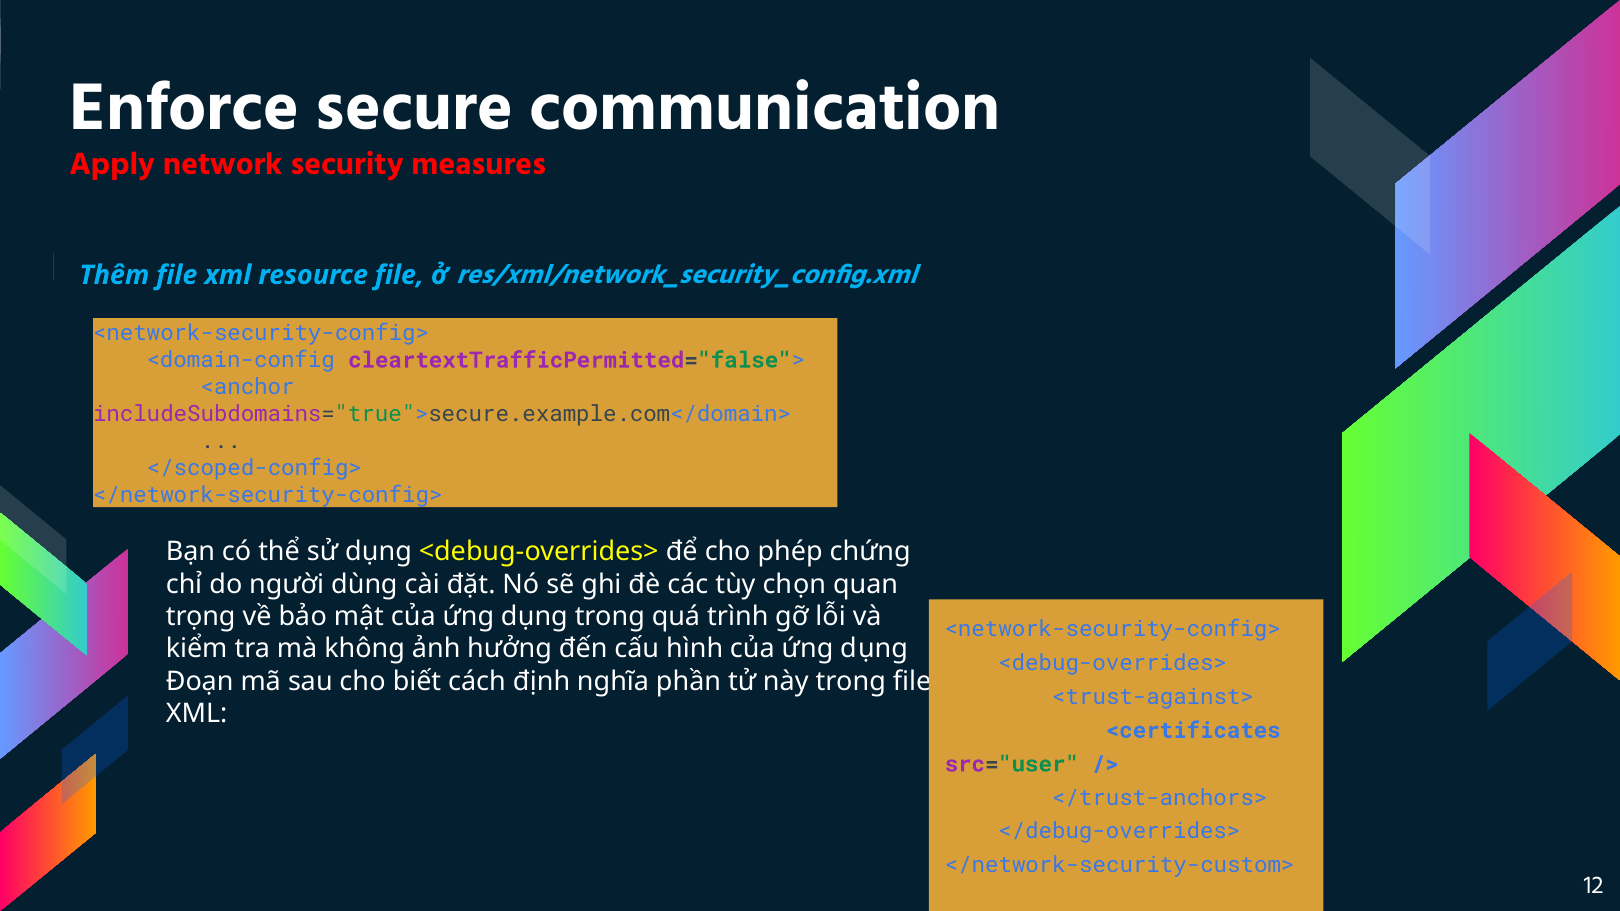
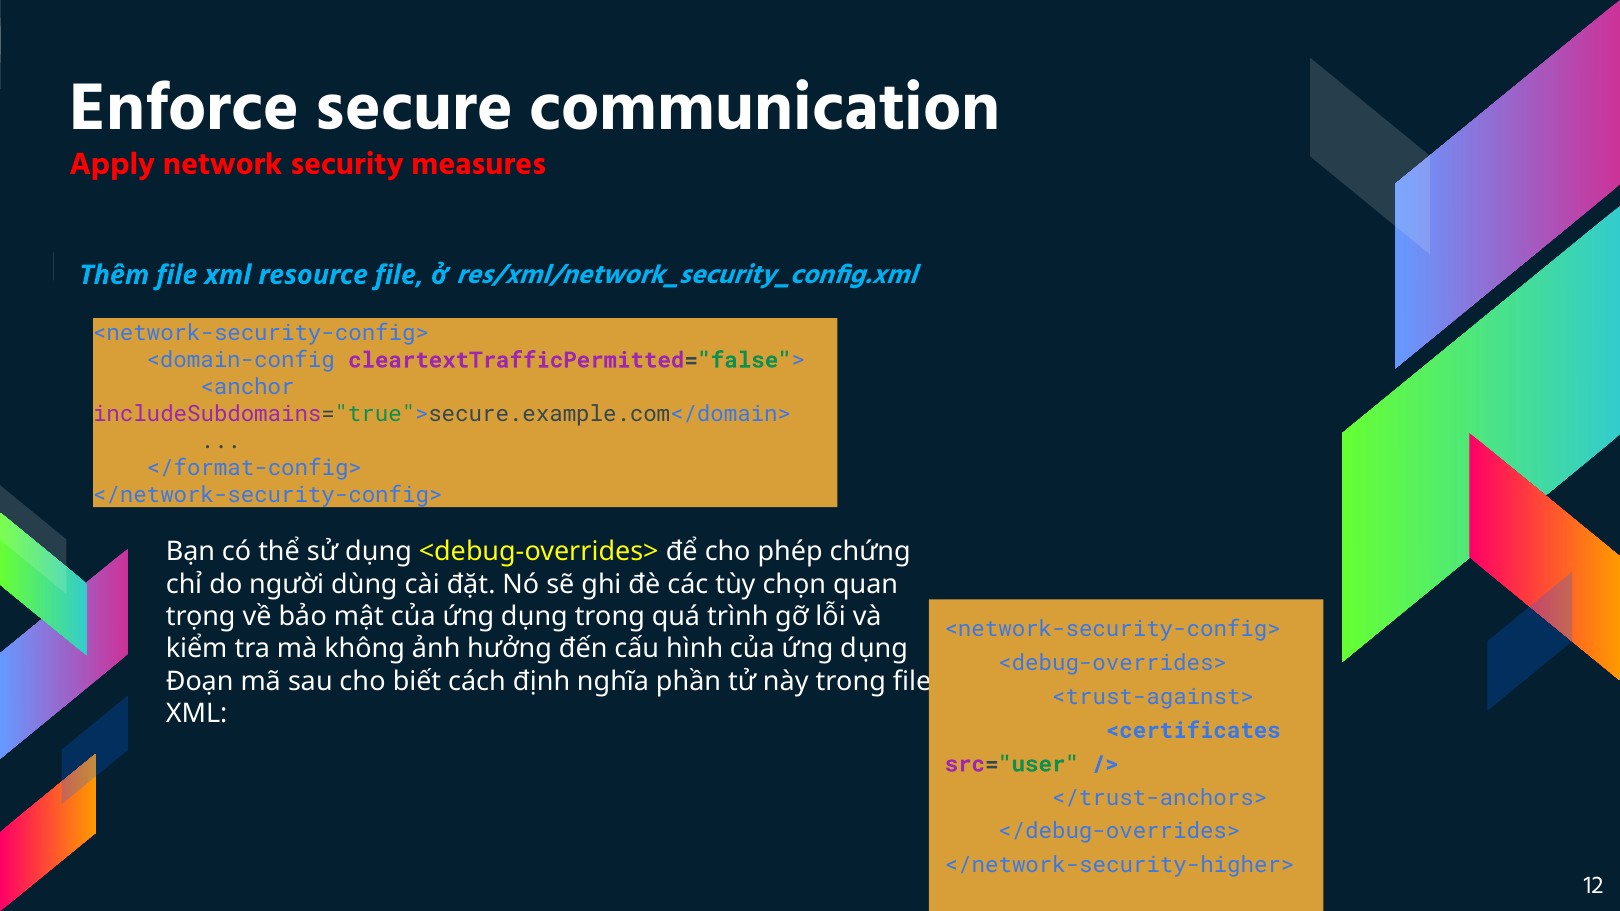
</scoped-config>: </scoped-config> -> </format-config> (254, 468)
</network-security-custom>: </network-security-custom> -> </network-security-higher> (1120, 866)
